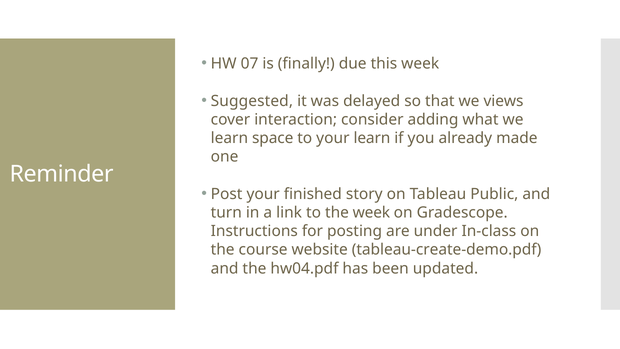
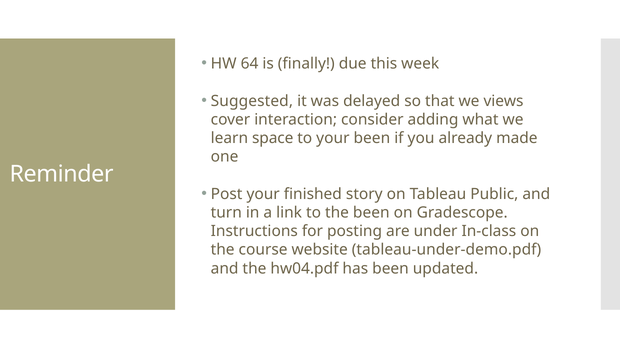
07: 07 -> 64 (250, 64)
your learn: learn -> been (372, 138)
the week: week -> been (371, 212)
tableau-create-demo.pdf: tableau-create-demo.pdf -> tableau-under-demo.pdf (446, 250)
